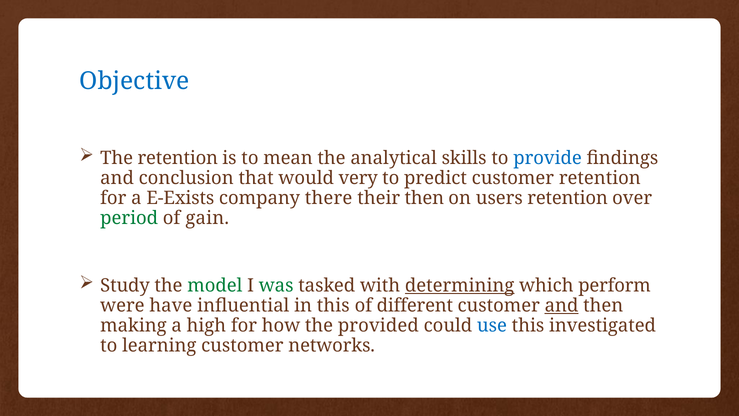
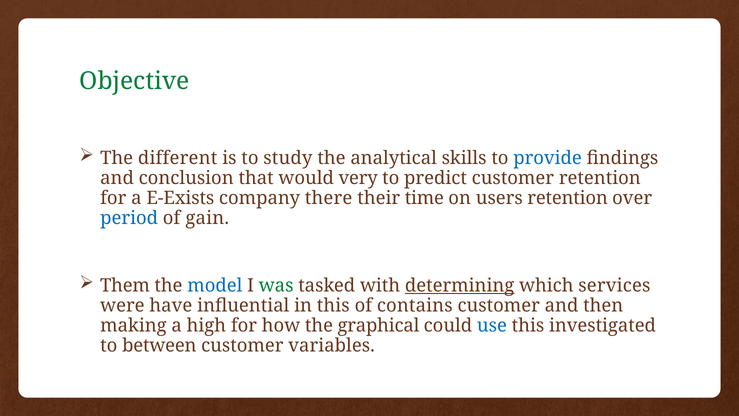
Objective colour: blue -> green (134, 81)
The retention: retention -> different (178, 158)
mean: mean -> study (288, 158)
their then: then -> time (424, 198)
period colour: green -> blue (129, 218)
Study: Study -> Them (125, 285)
model colour: green -> blue (215, 285)
perform: perform -> services (614, 285)
different: different -> contains (415, 305)
and underline: present -> none (562, 305)
provided: provided -> graphical (378, 325)
learning: learning -> between (159, 345)
networks: networks -> variables (332, 345)
